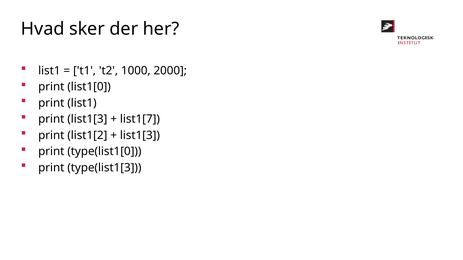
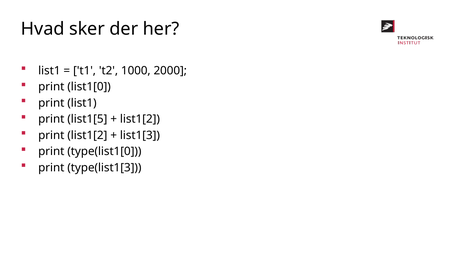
print list1[3: list1[3 -> list1[5 (87, 119)
list1[7: list1[7 -> list1[2 (140, 119)
